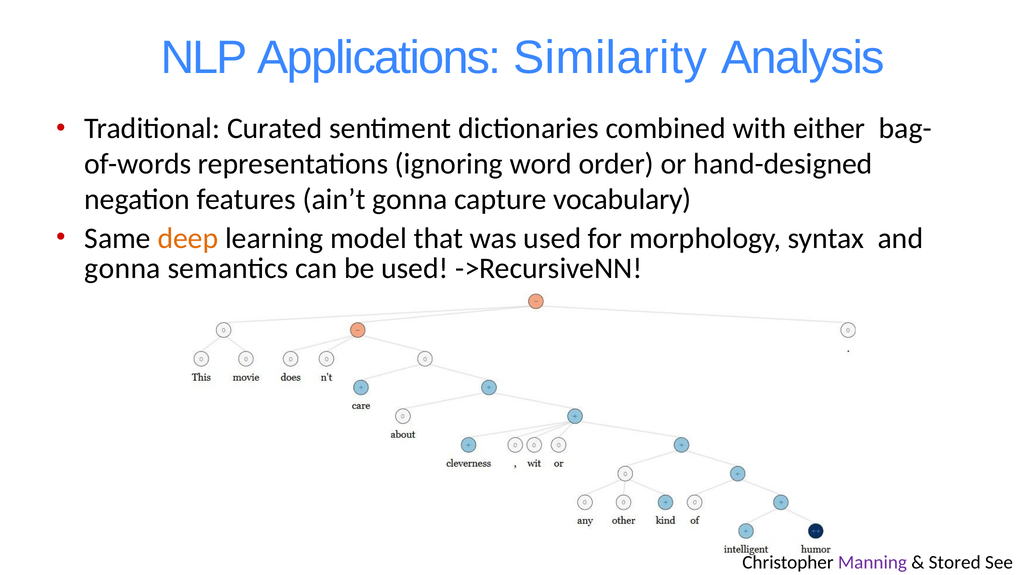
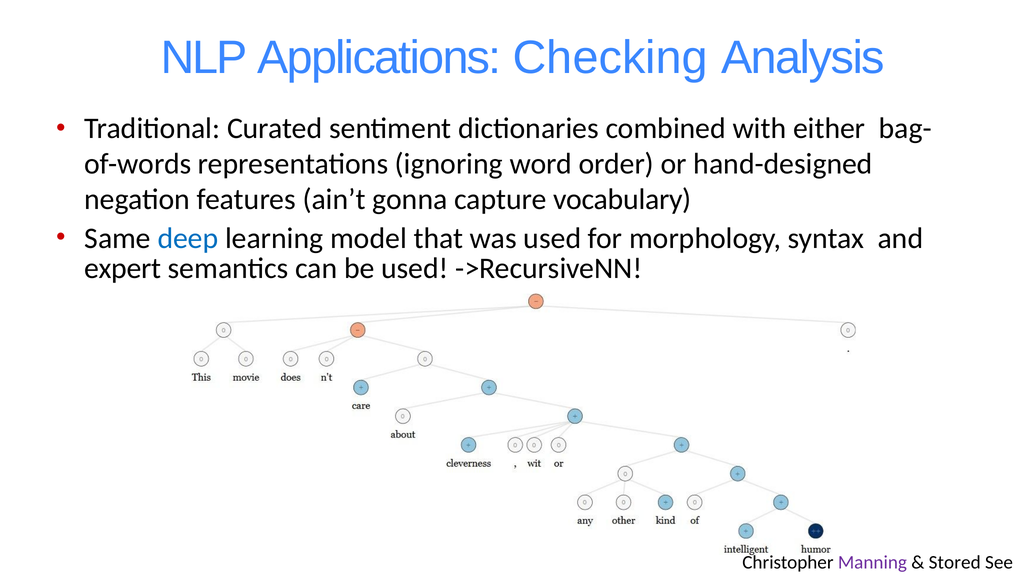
Similarity: Similarity -> Checking (610, 58)
deep colour: orange -> blue (188, 238)
gonna: gonna -> expert (123, 268)
